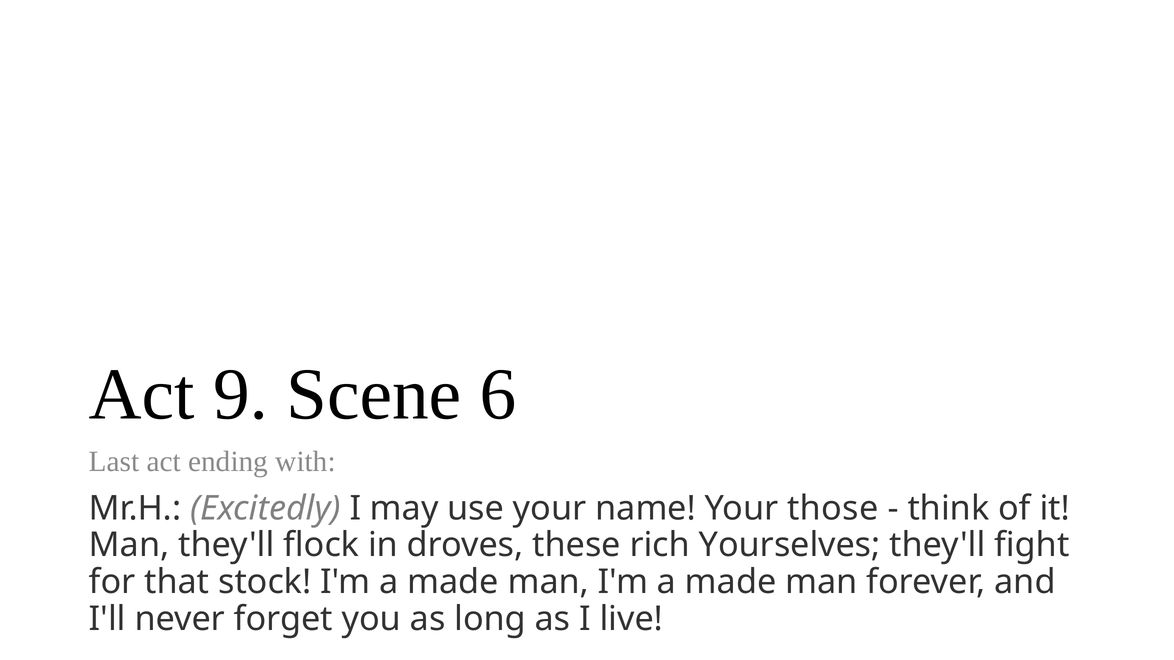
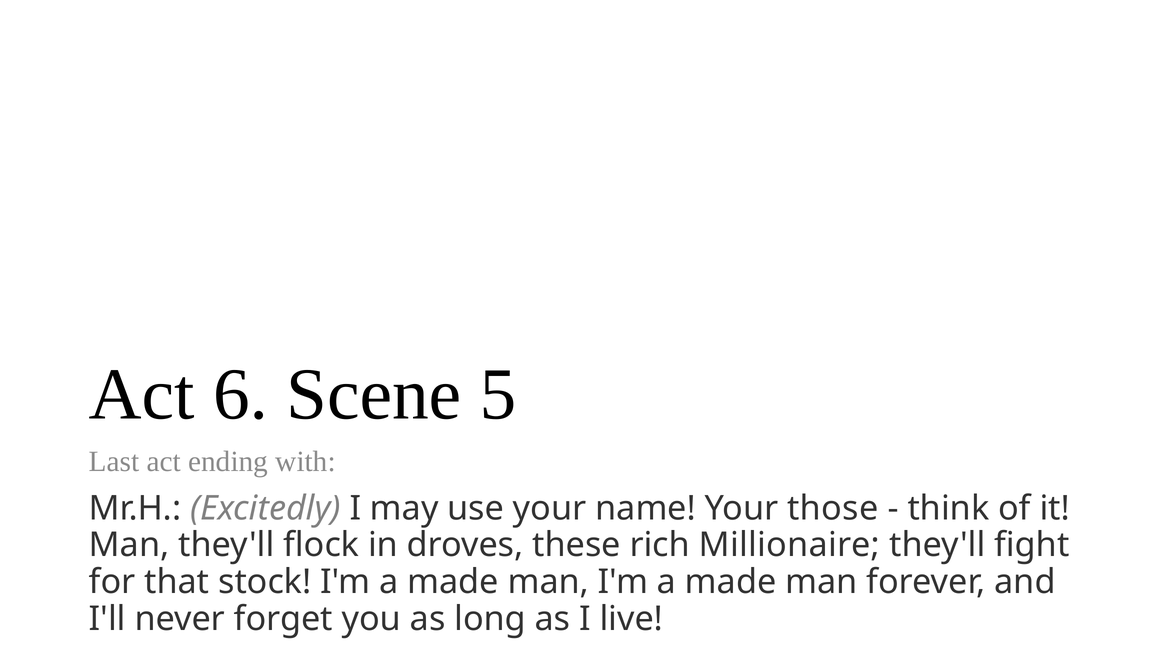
9: 9 -> 6 (241, 395)
6: 6 -> 5 (498, 395)
Yourselves: Yourselves -> Millionaire (790, 545)
